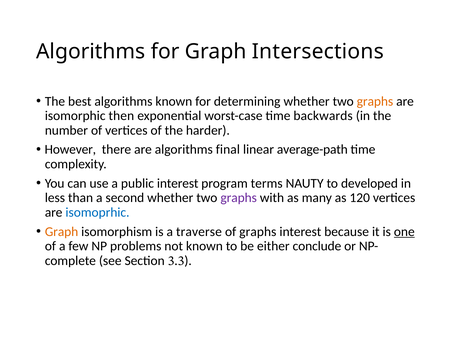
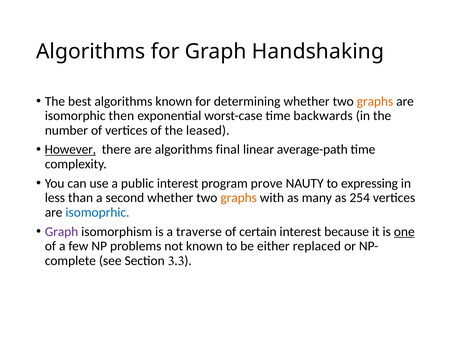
Intersections: Intersections -> Handshaking (318, 52)
harder: harder -> leased (208, 130)
However underline: none -> present (70, 150)
terms: terms -> prove (267, 183)
developed: developed -> expressing (369, 183)
graphs colour: purple -> orange (239, 198)
120: 120 -> 254 (360, 198)
Graph colour: orange -> purple (62, 232)
of graphs: graphs -> certain (258, 232)
conclude: conclude -> replaced (317, 246)
